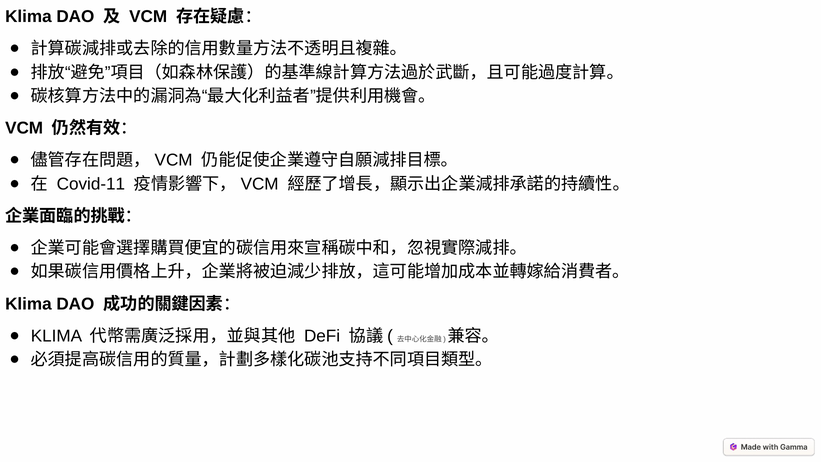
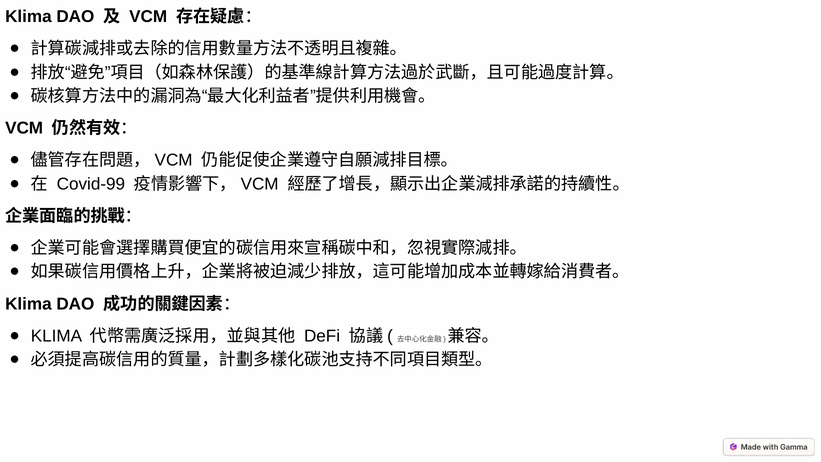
Covid-11: Covid-11 -> Covid-99 (91, 184)
